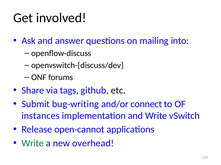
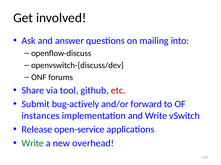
tags: tags -> tool (69, 91)
etc colour: black -> red (118, 91)
bug-writing: bug-writing -> bug-actively (76, 104)
connect: connect -> forward (146, 104)
open-cannot: open-cannot -> open-service (79, 130)
